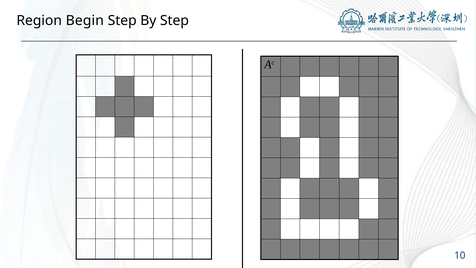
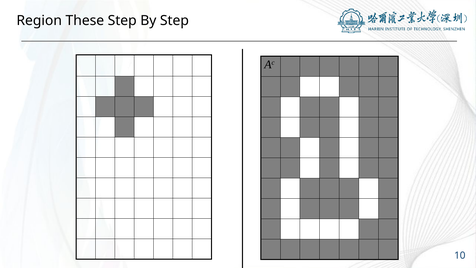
Begin: Begin -> These (85, 21)
